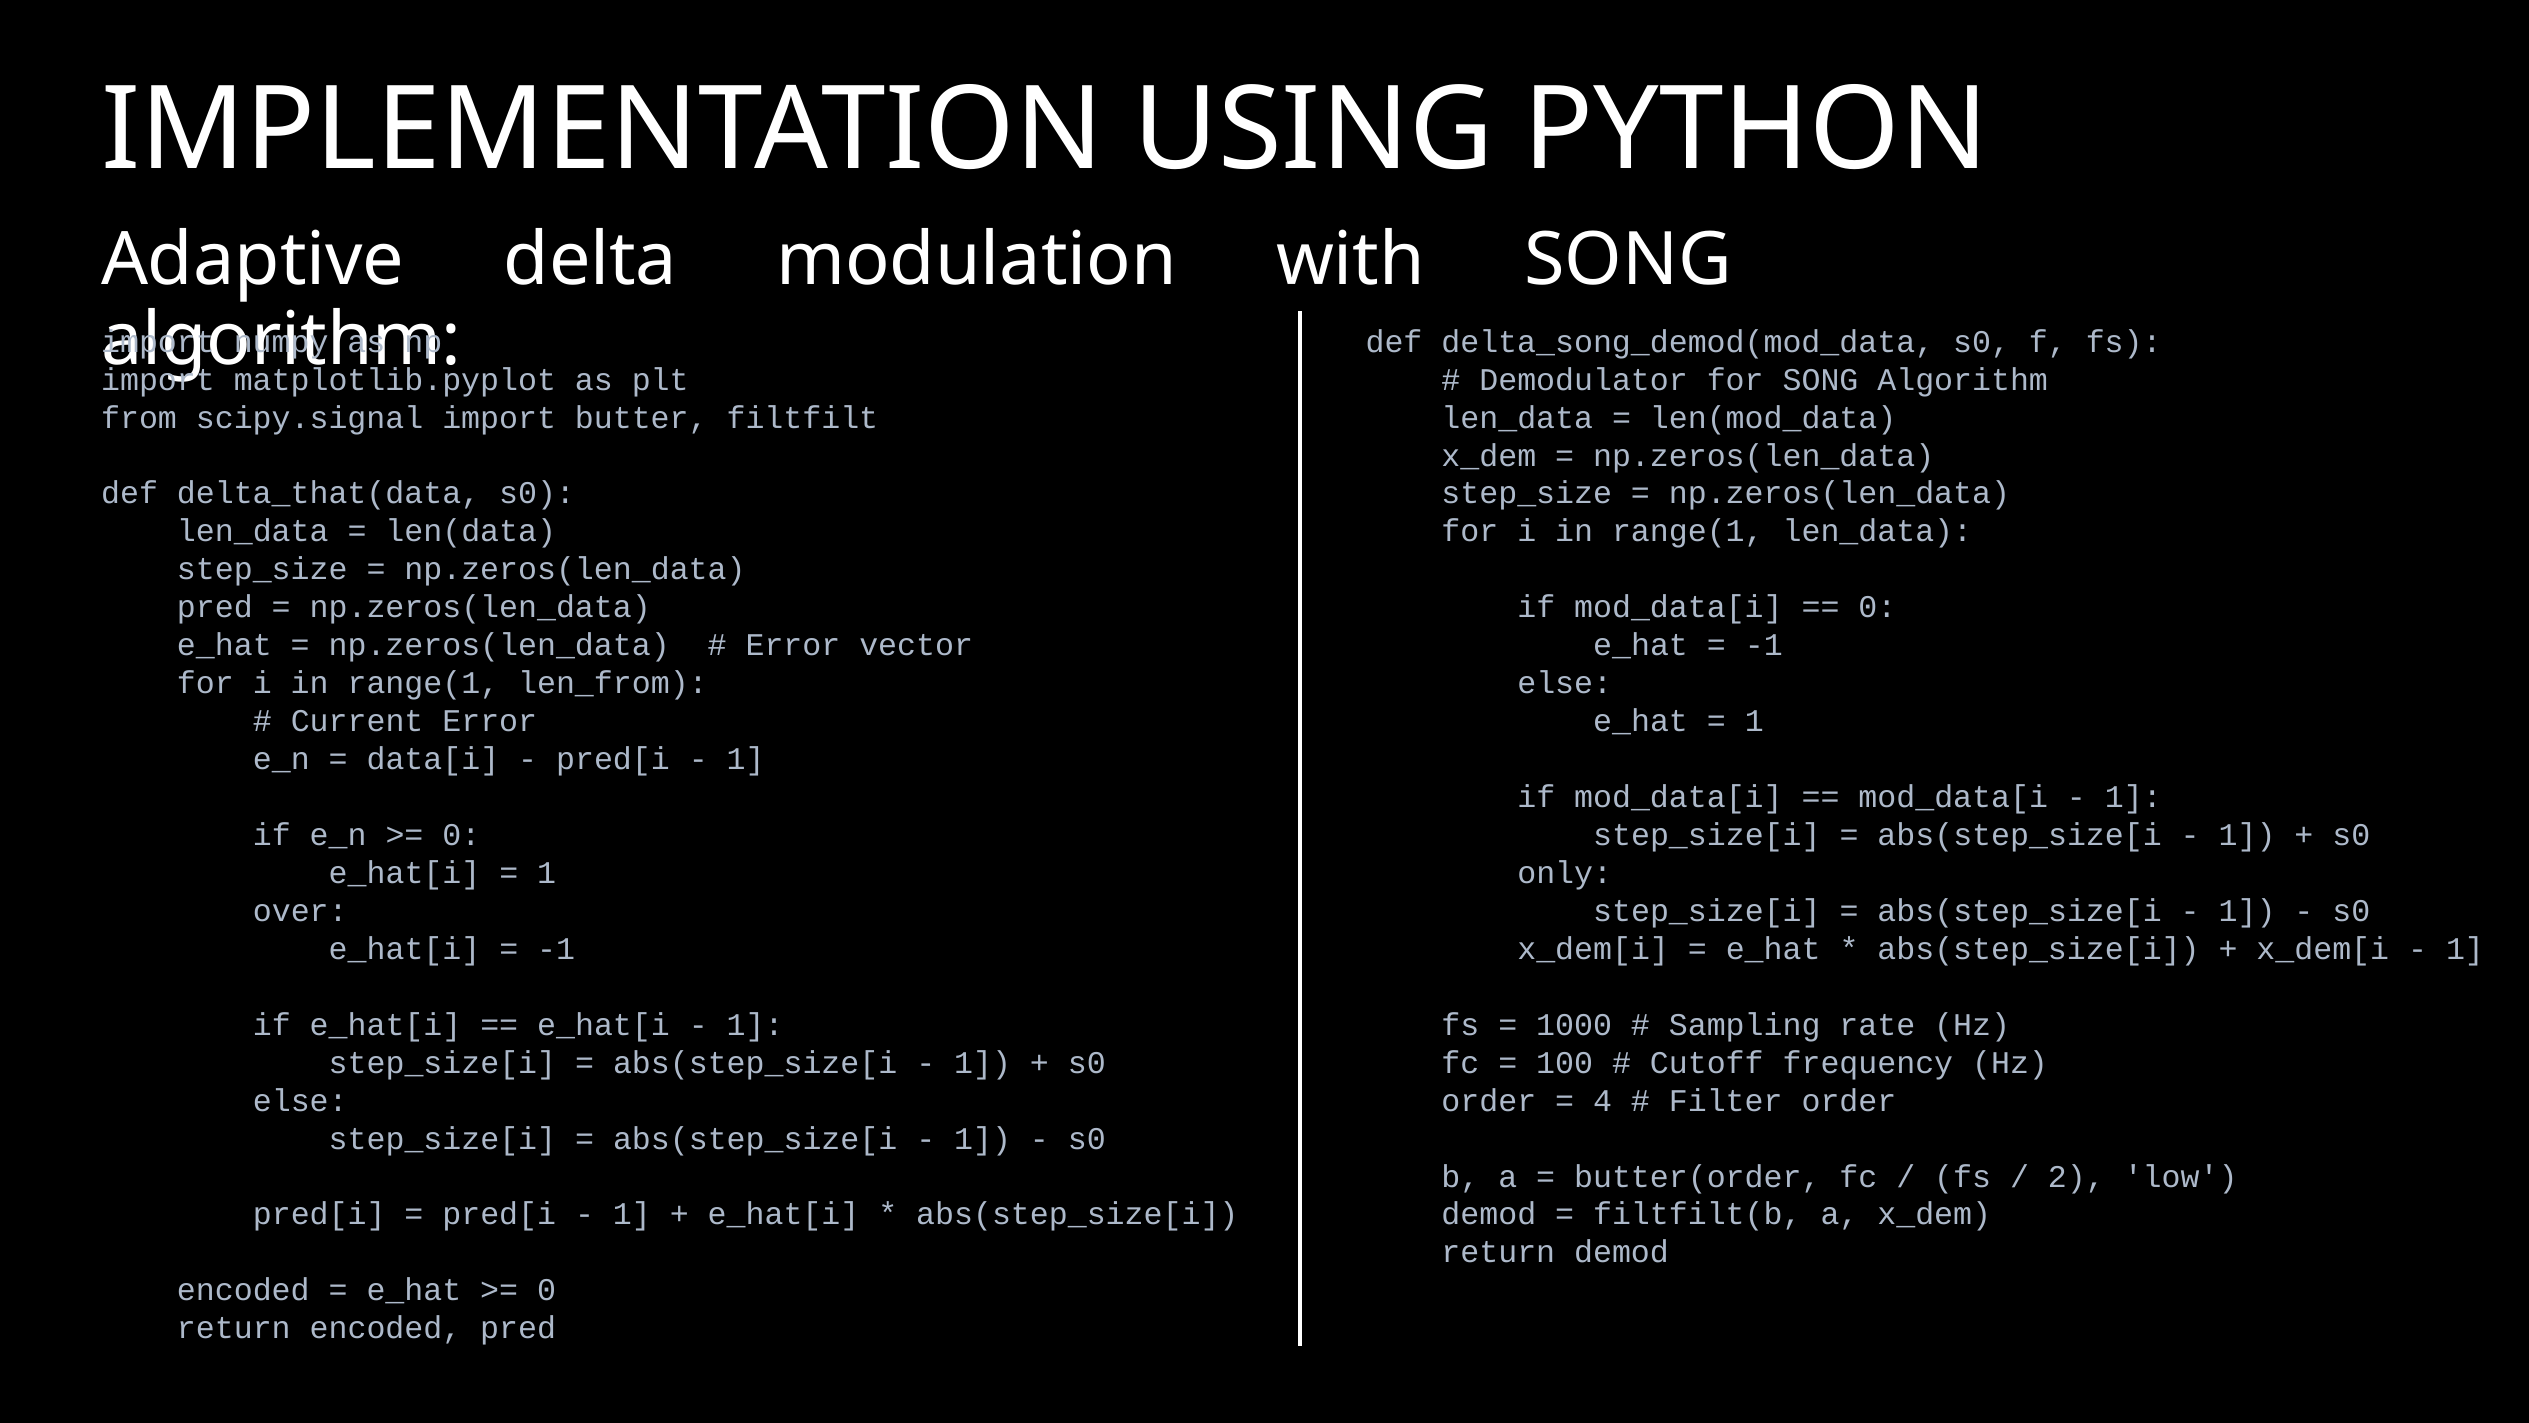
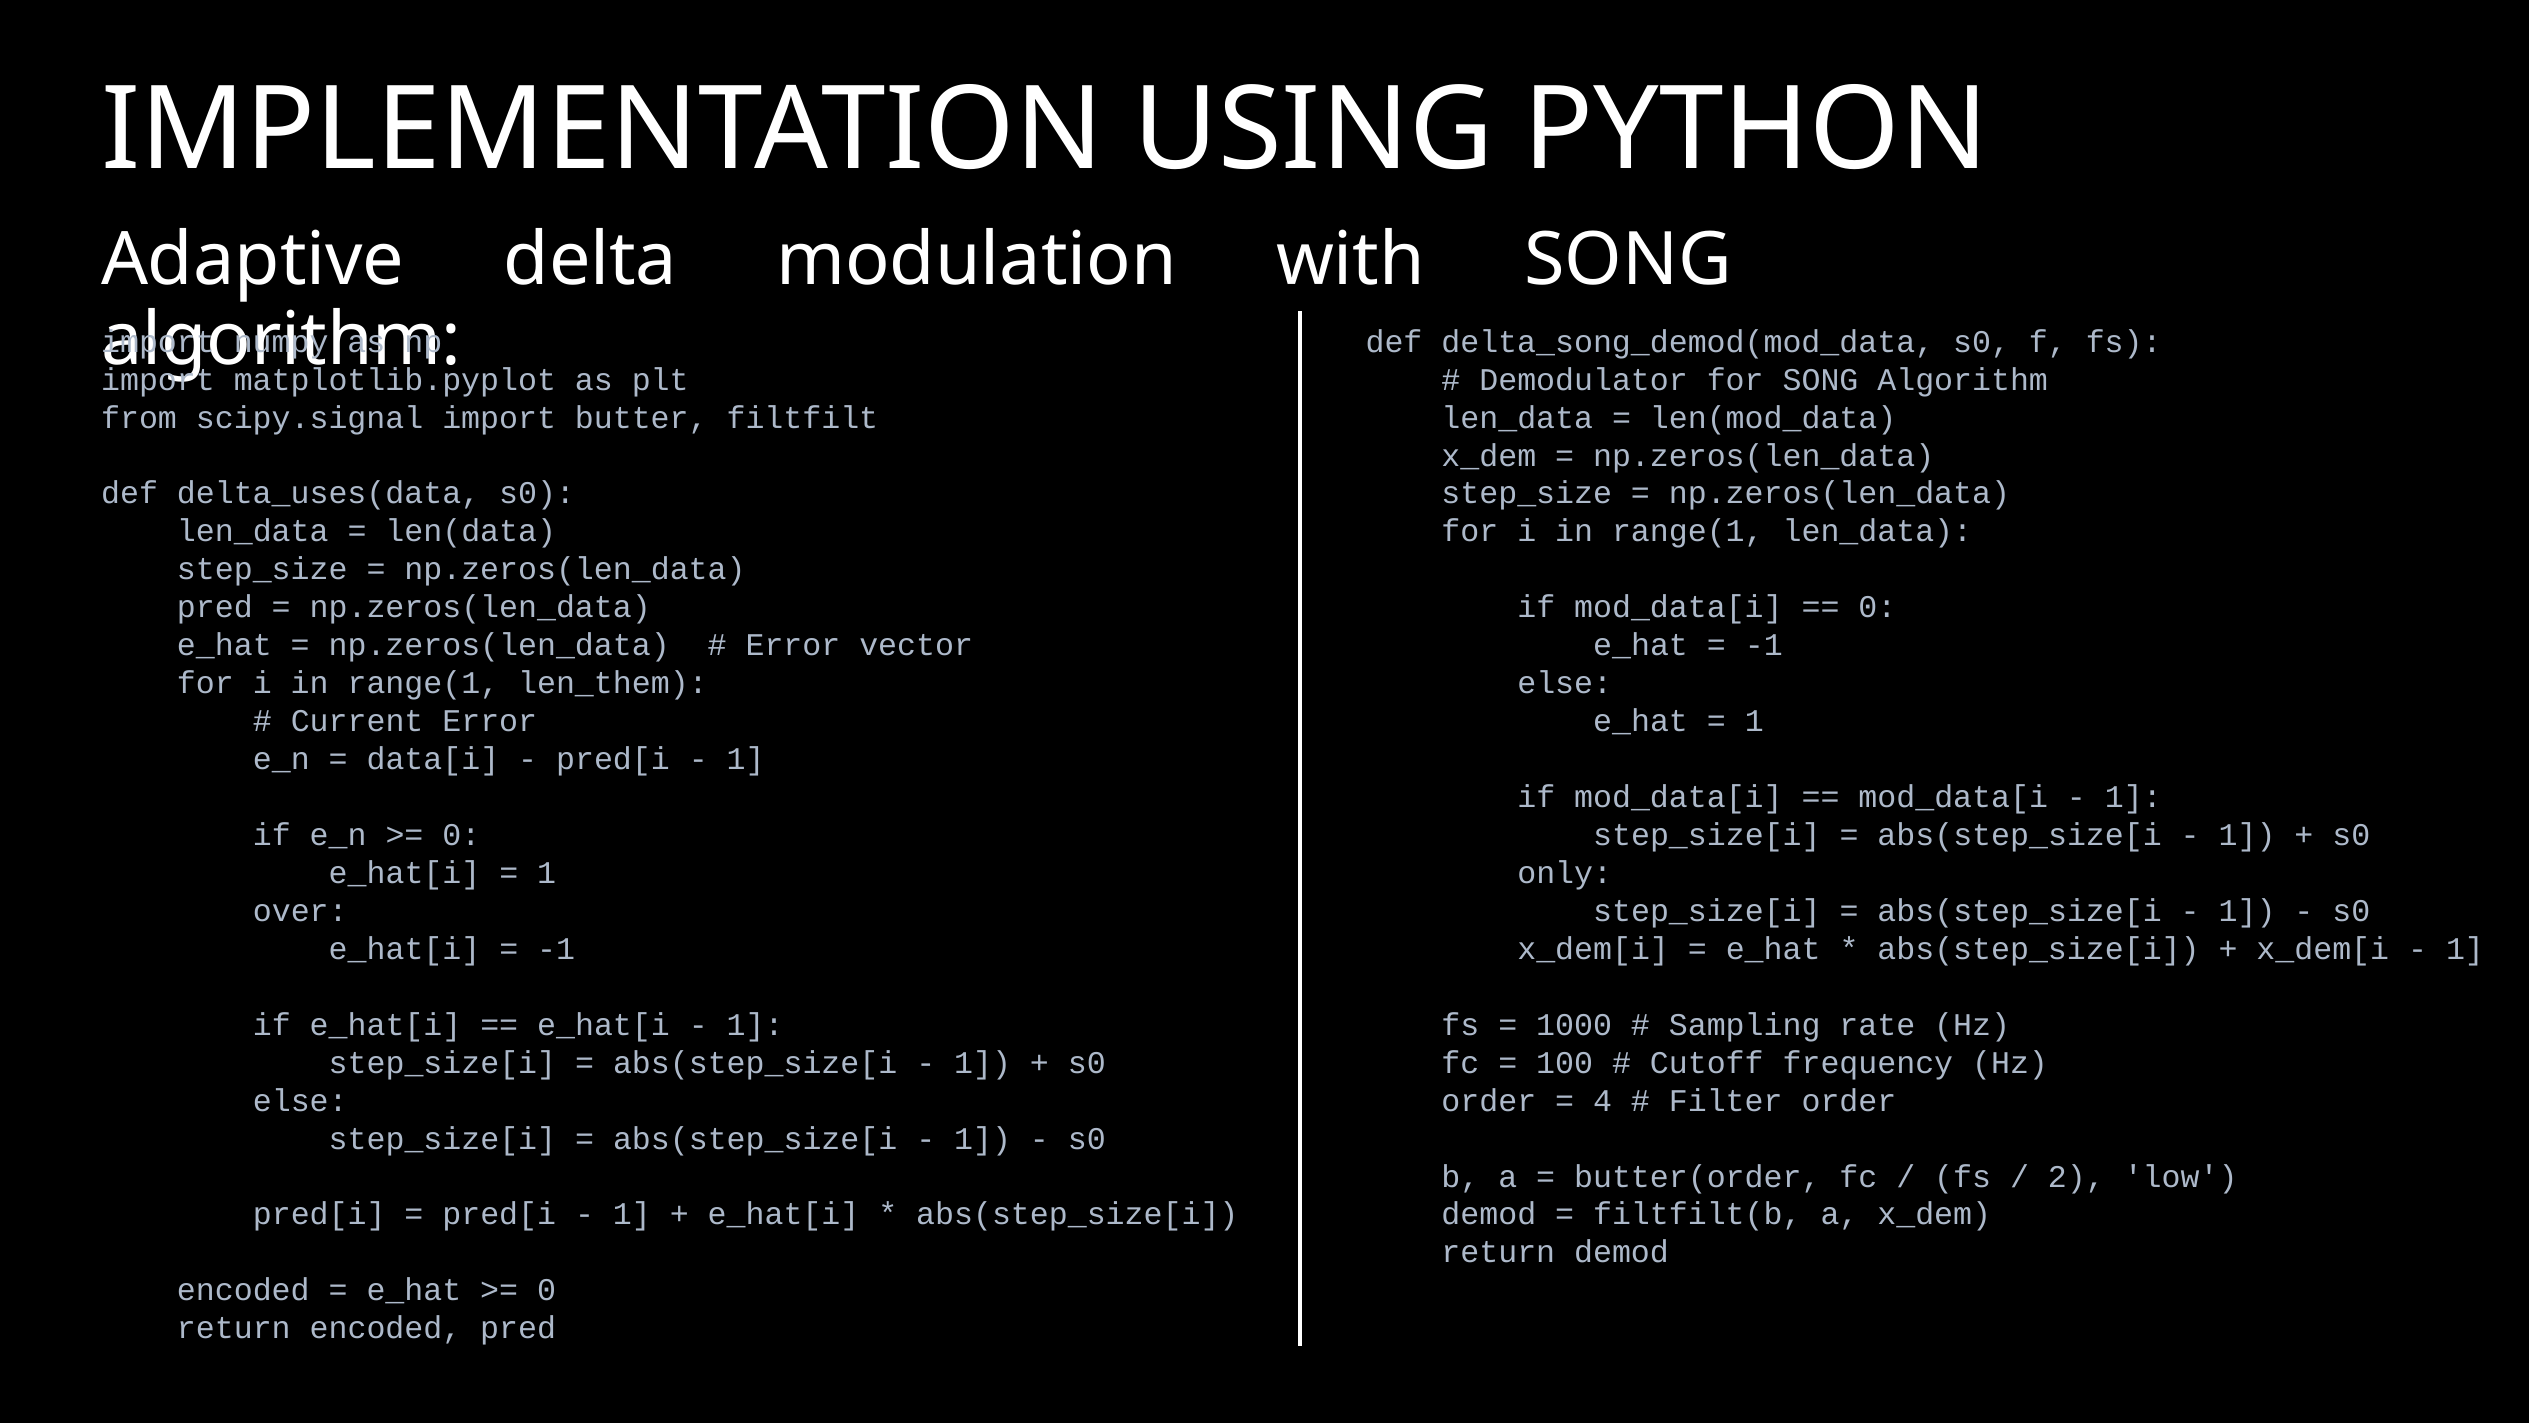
delta_that(data: delta_that(data -> delta_uses(data (329, 493)
len_from: len_from -> len_them (613, 683)
